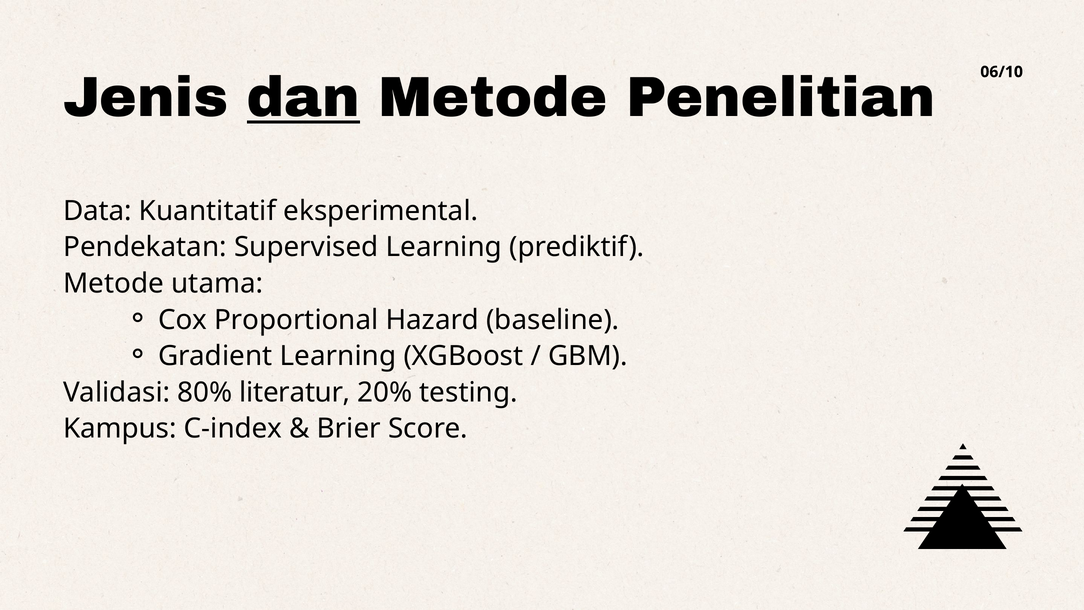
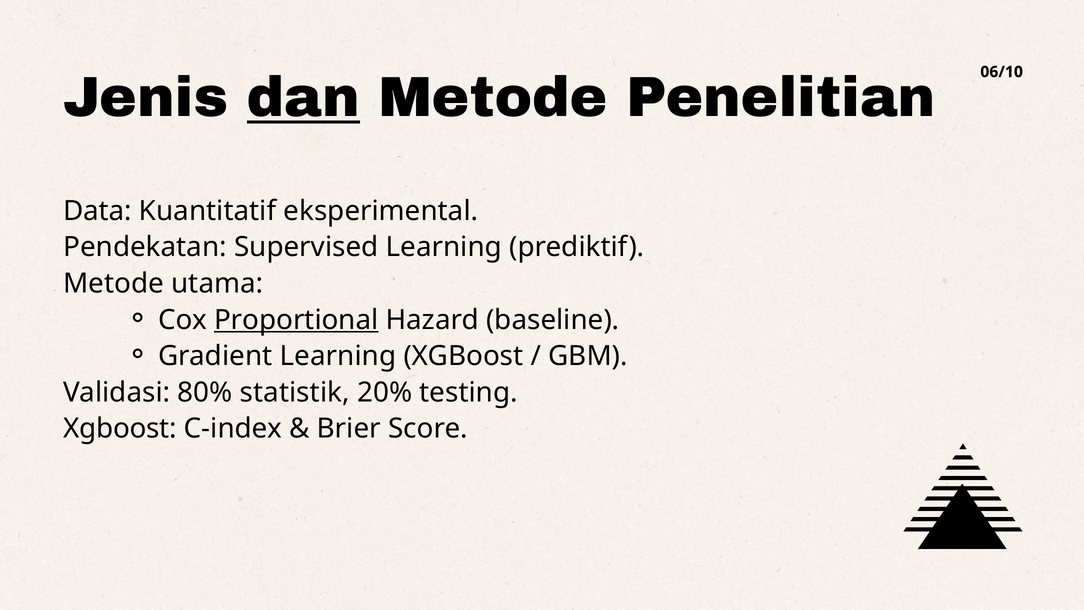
Proportional underline: none -> present (296, 320)
literatur: literatur -> statistik (295, 392)
Kampus: Kampus -> Xgboost (120, 429)
